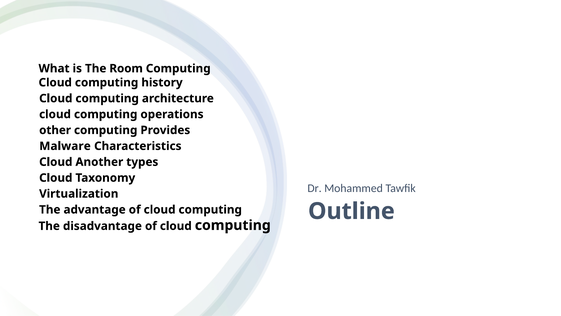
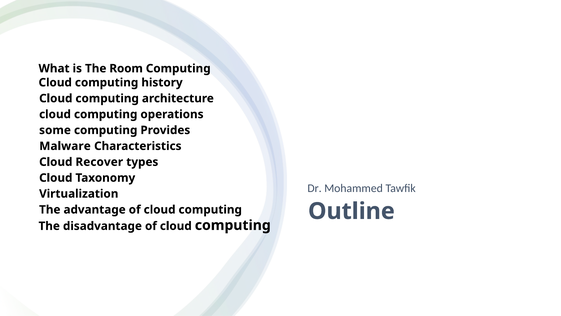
other: other -> some (55, 130)
Another: Another -> Recover (99, 162)
